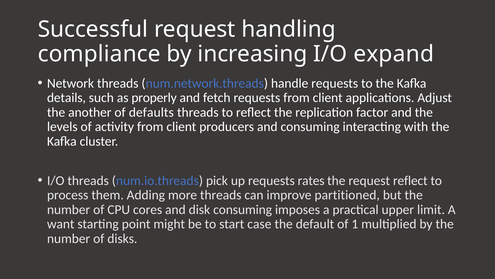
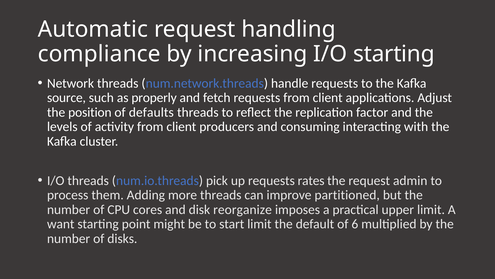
Successful: Successful -> Automatic (93, 29)
I/O expand: expand -> starting (394, 54)
details: details -> source (66, 98)
another: another -> position (90, 112)
request reflect: reflect -> admin (410, 180)
disk consuming: consuming -> reorganize (243, 209)
start case: case -> limit (259, 224)
1: 1 -> 6 (355, 224)
